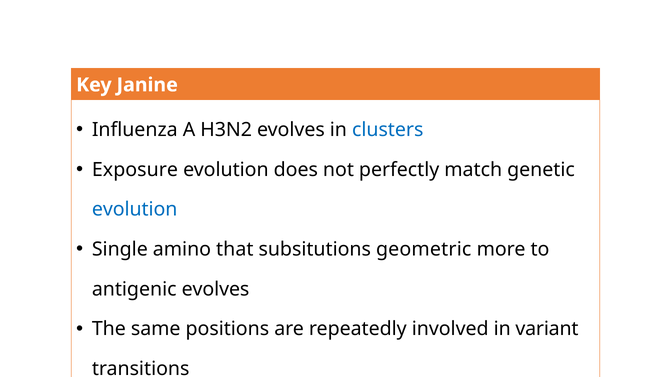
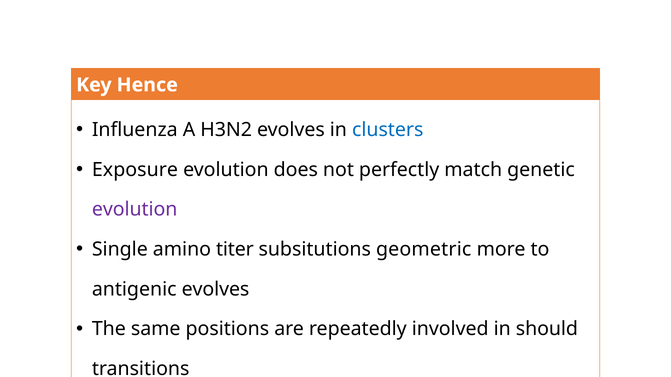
Janine: Janine -> Hence (147, 85)
evolution colour: blue -> purple (135, 210)
that: that -> titer (235, 250)
variant: variant -> should (547, 329)
